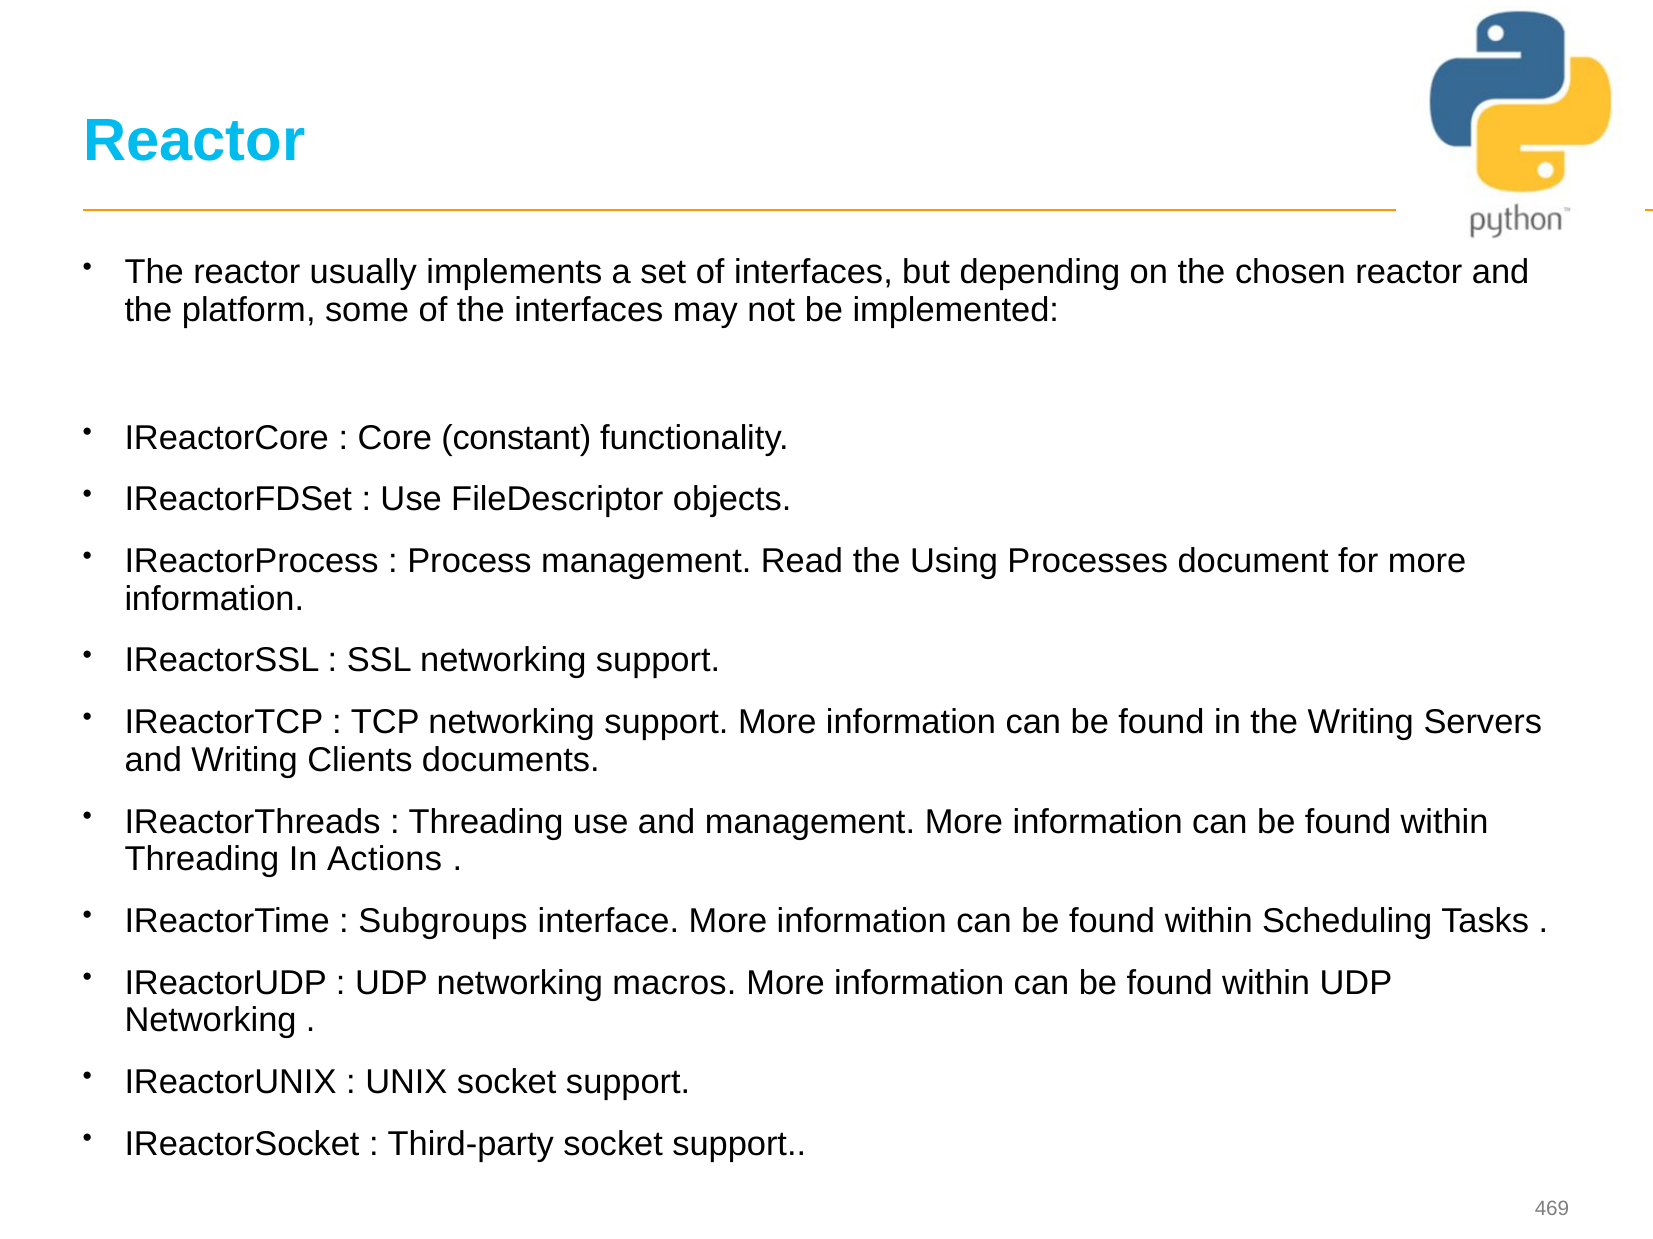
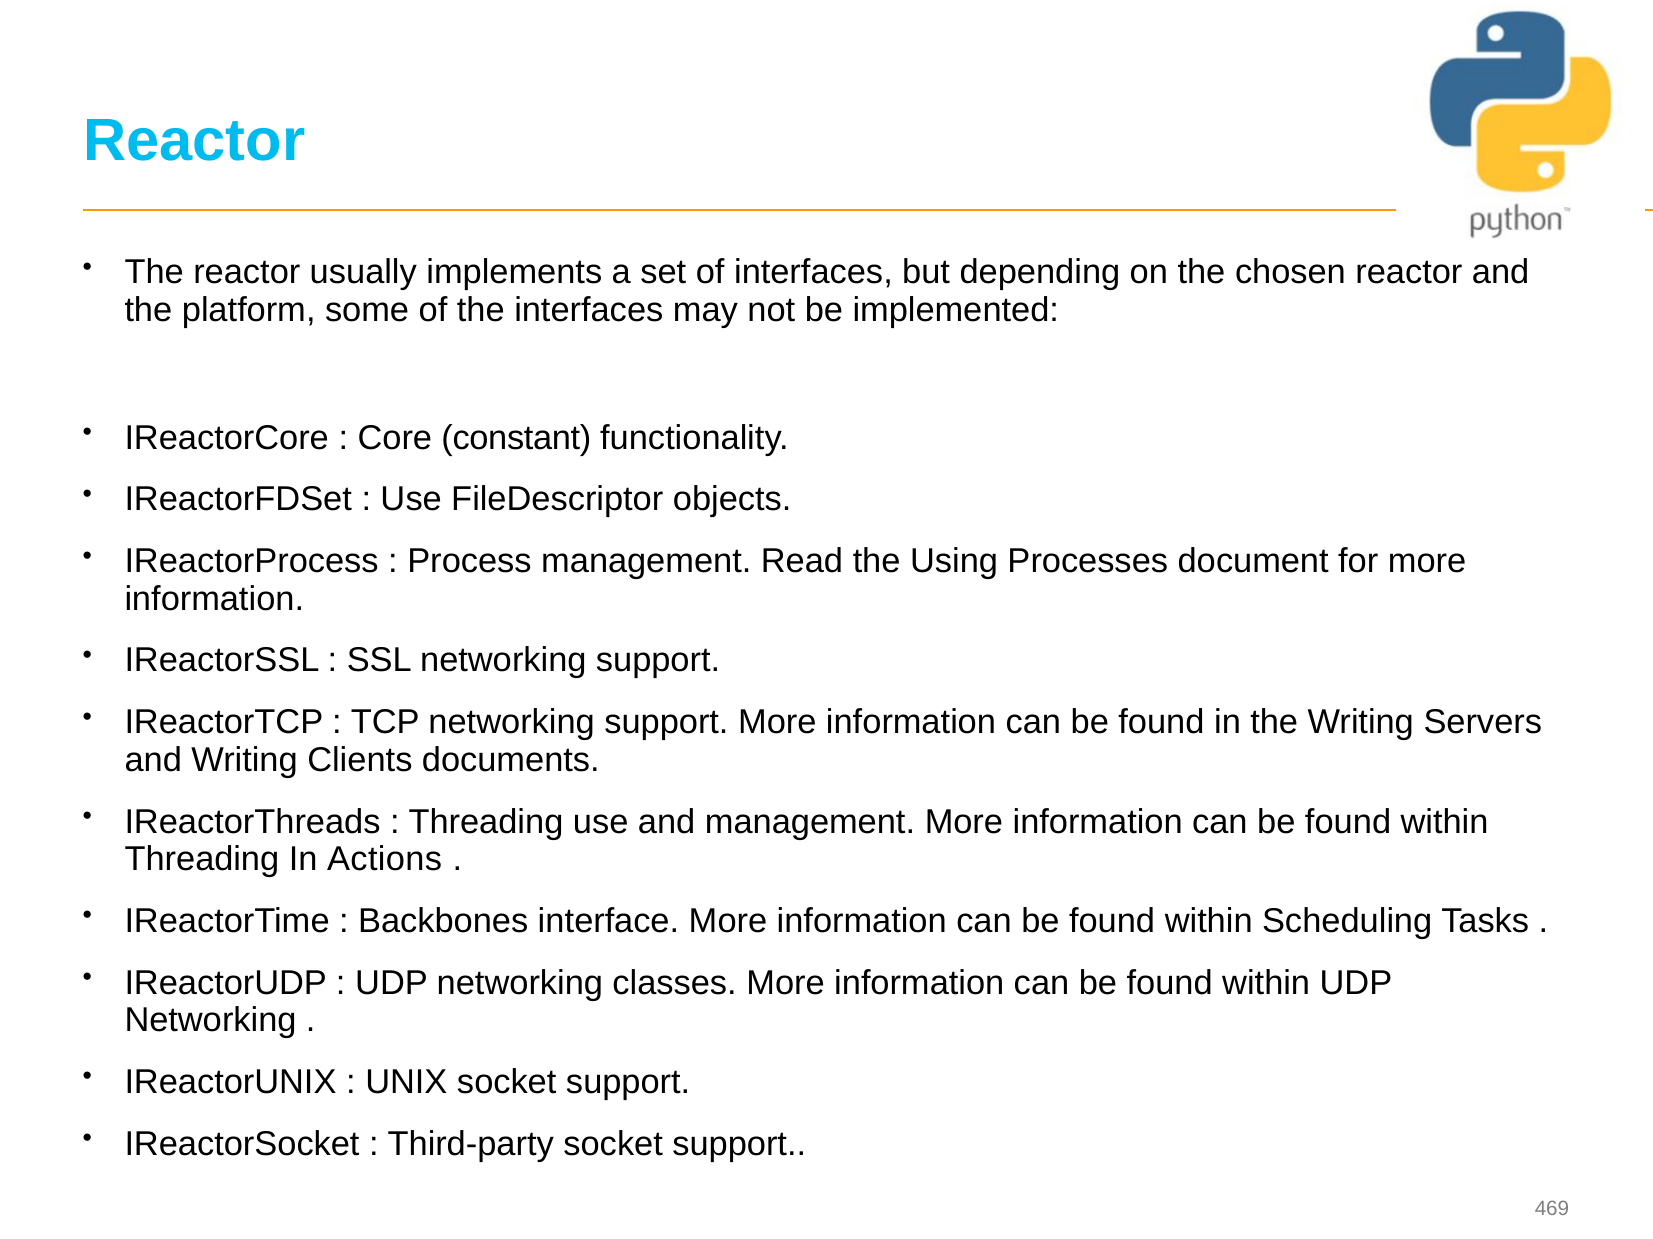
Subgroups: Subgroups -> Backbones (443, 921)
macros: macros -> classes (675, 983)
